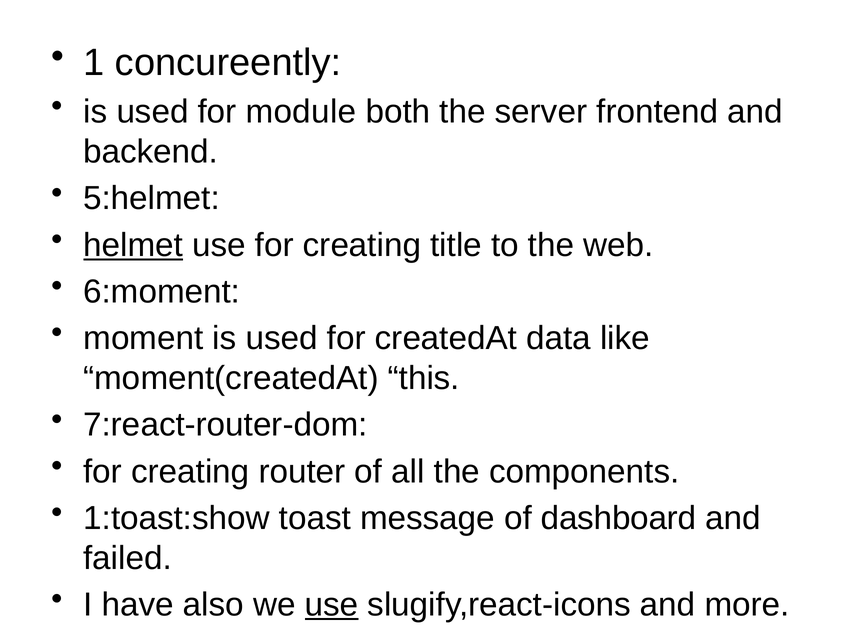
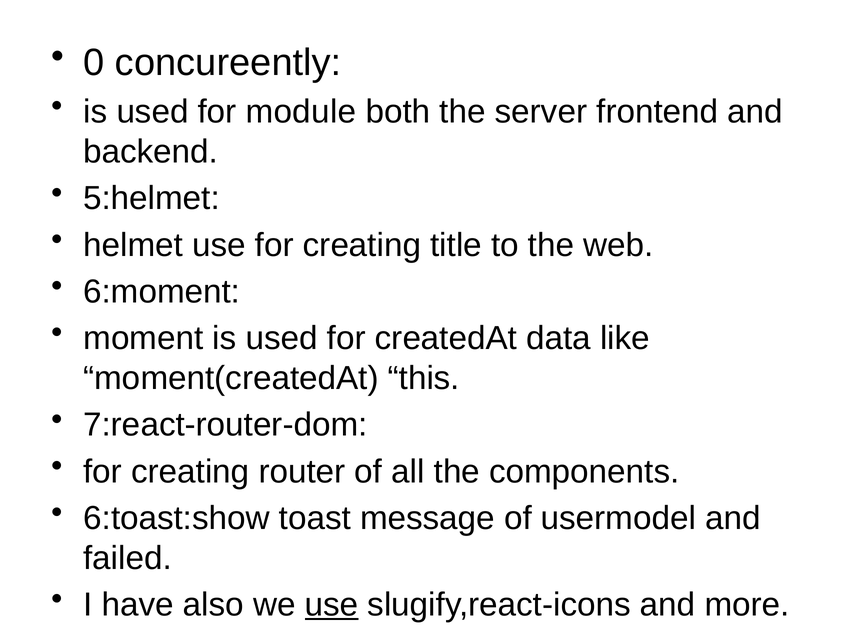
1: 1 -> 0 (94, 63)
helmet underline: present -> none (133, 245)
1:toast:show: 1:toast:show -> 6:toast:show (177, 518)
dashboard: dashboard -> usermodel (618, 518)
